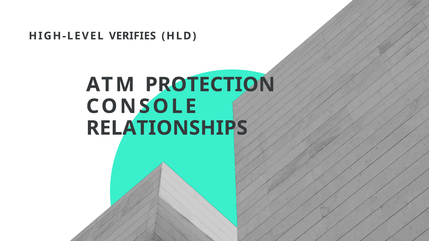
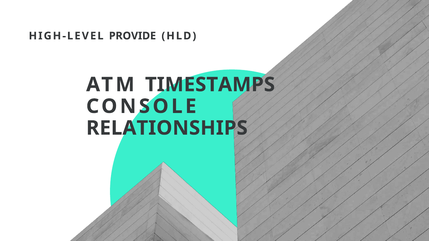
VERIFIES: VERIFIES -> PROVIDE (132, 36)
PROTECTION: PROTECTION -> TIMESTAMPS (210, 85)
